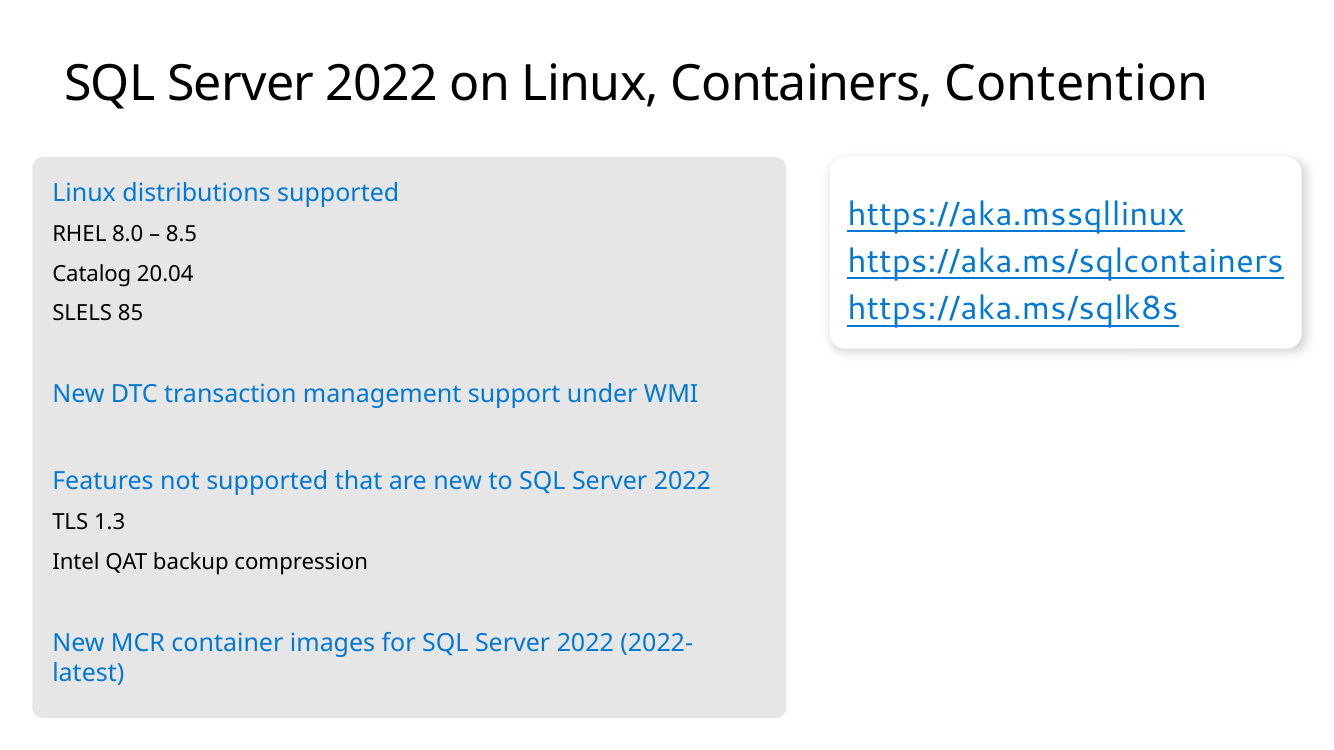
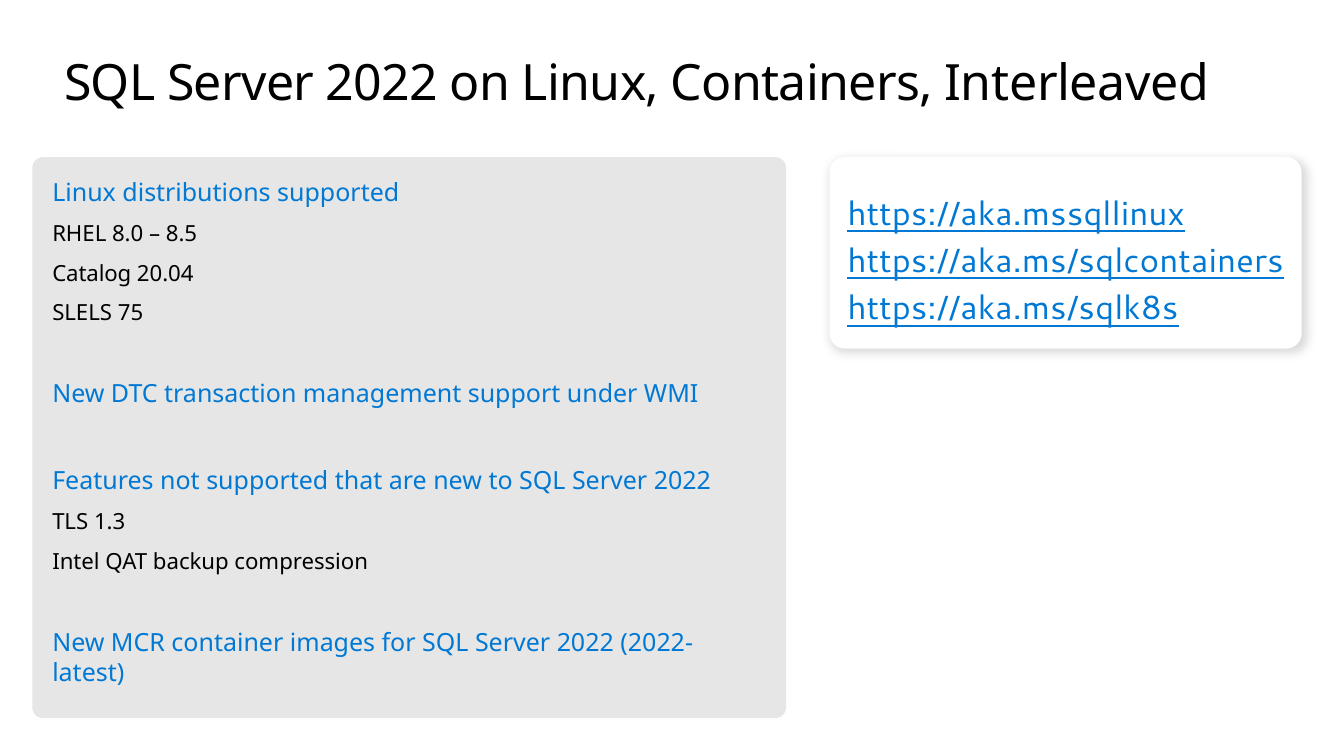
Contention: Contention -> Interleaved (1077, 84)
85: 85 -> 75 (130, 313)
